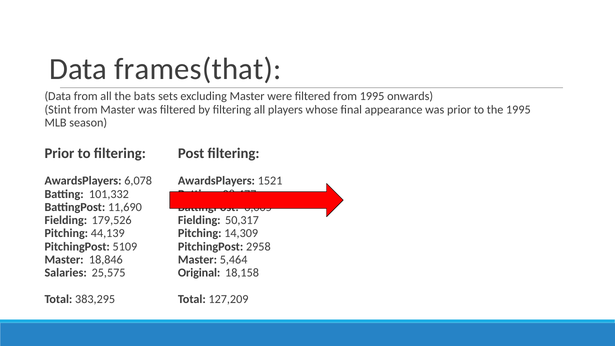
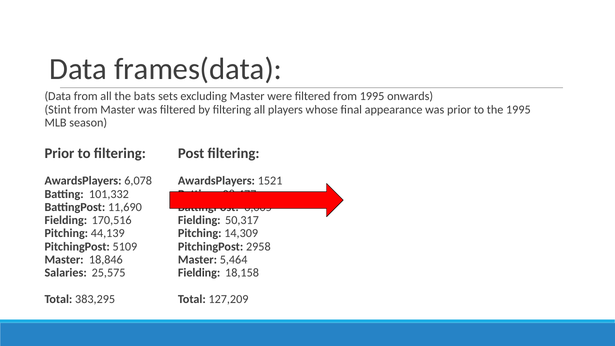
frames(that: frames(that -> frames(data (198, 69)
179,526: 179,526 -> 170,516 (112, 220)
25,575 Original: Original -> Fielding (199, 273)
